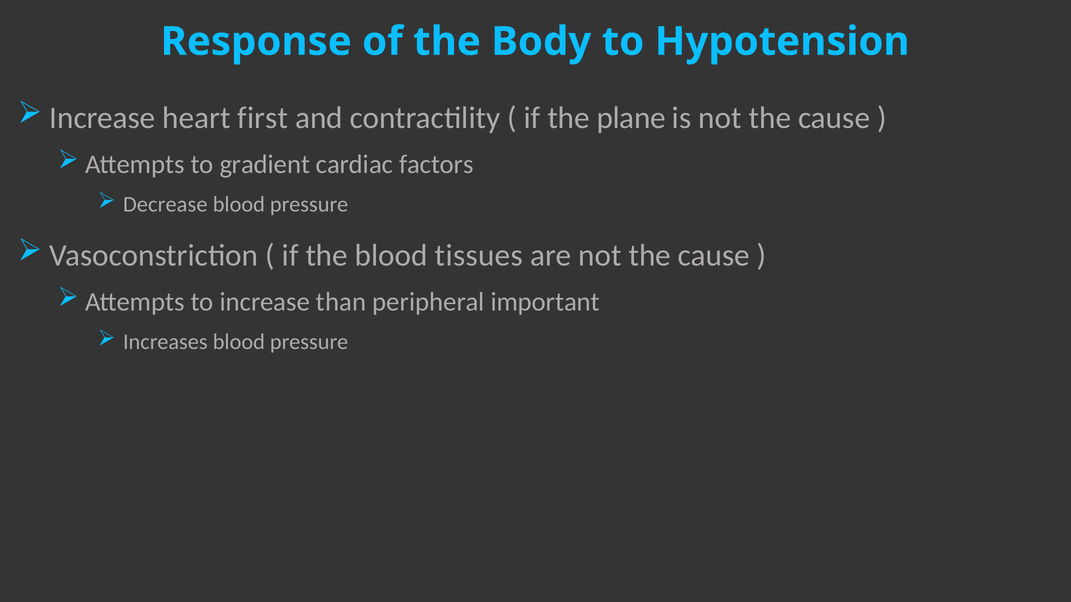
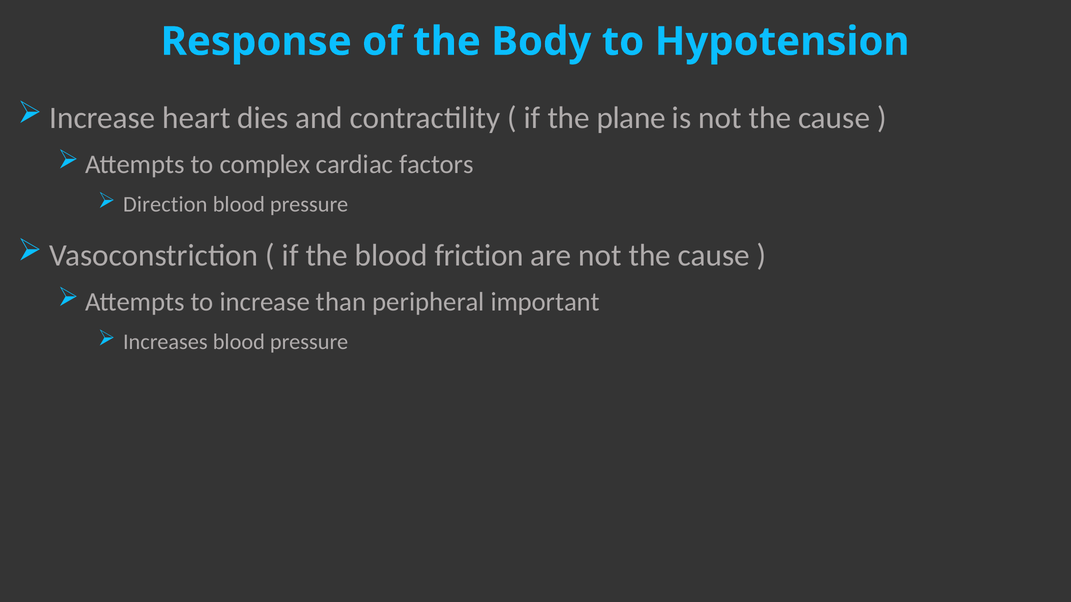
first: first -> dies (263, 118)
gradient: gradient -> complex (265, 164)
Decrease: Decrease -> Direction (165, 204)
tissues: tissues -> friction (479, 256)
